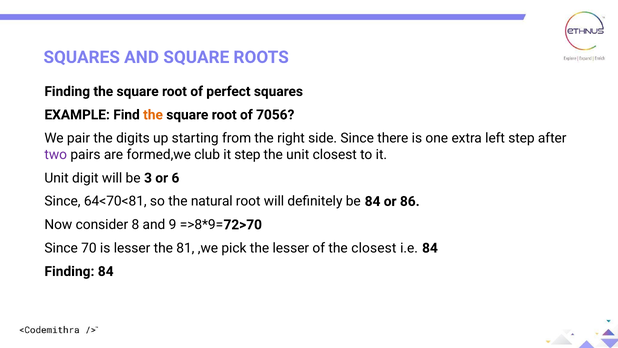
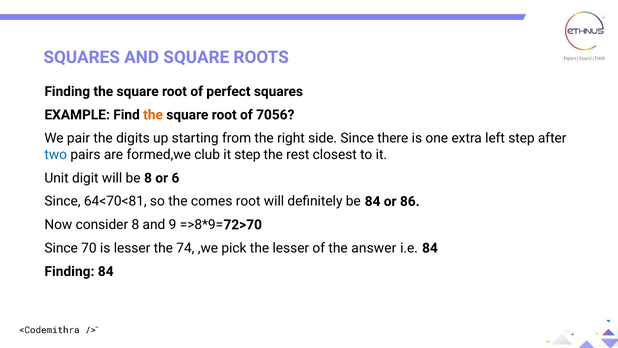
two colour: purple -> blue (56, 154)
the unit: unit -> rest (298, 154)
be 3: 3 -> 8 (148, 178)
natural: natural -> comes (212, 201)
81: 81 -> 74 (185, 248)
the closest: closest -> answer (374, 248)
